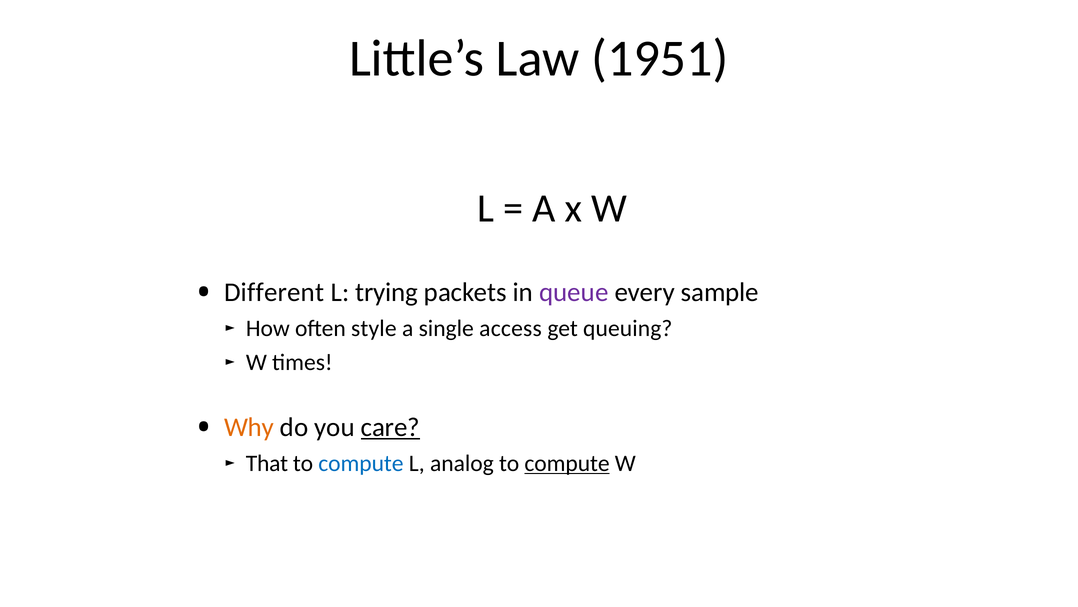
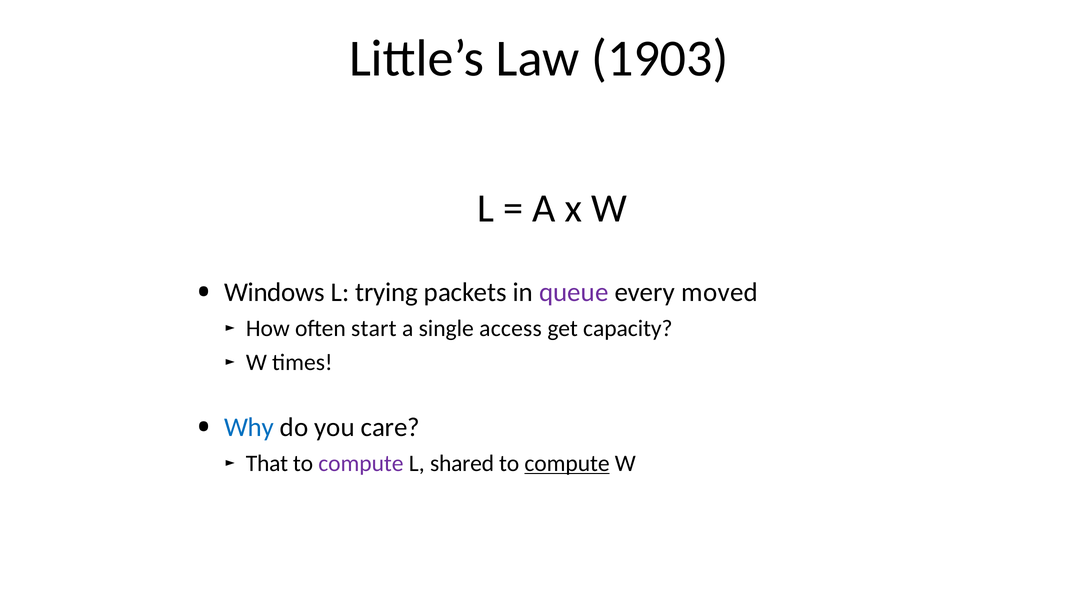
1951: 1951 -> 1903 (660, 59)
Different: Different -> Windows (274, 292)
sample: sample -> moved (720, 292)
style: style -> start (374, 328)
queuing: queuing -> capacity (628, 328)
Why colour: orange -> blue (249, 427)
care underline: present -> none (390, 427)
compute colour: blue -> purple (361, 463)
analog: analog -> shared (462, 463)
